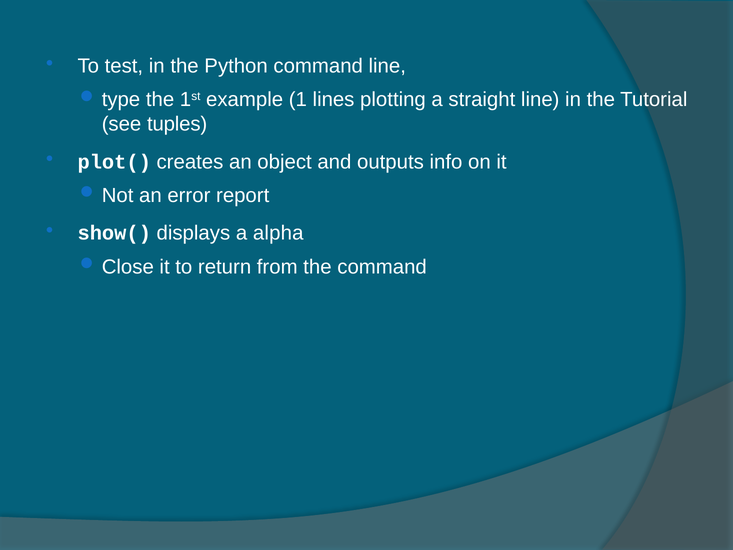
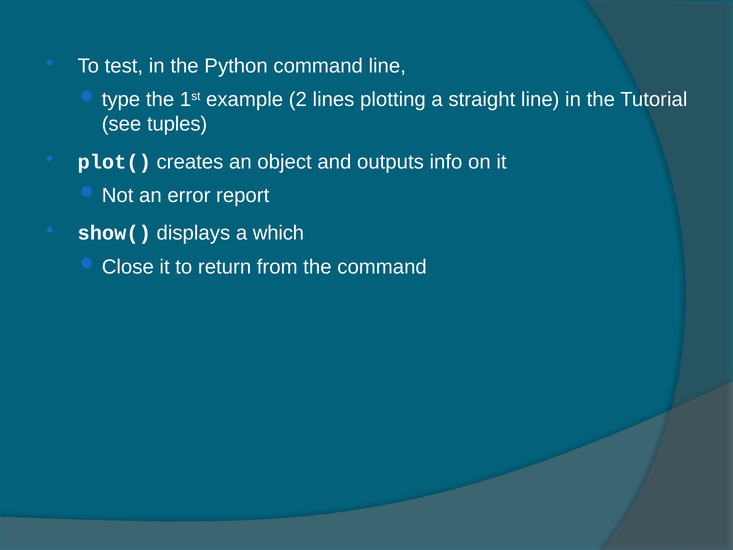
1: 1 -> 2 (298, 100)
alpha: alpha -> which (278, 233)
